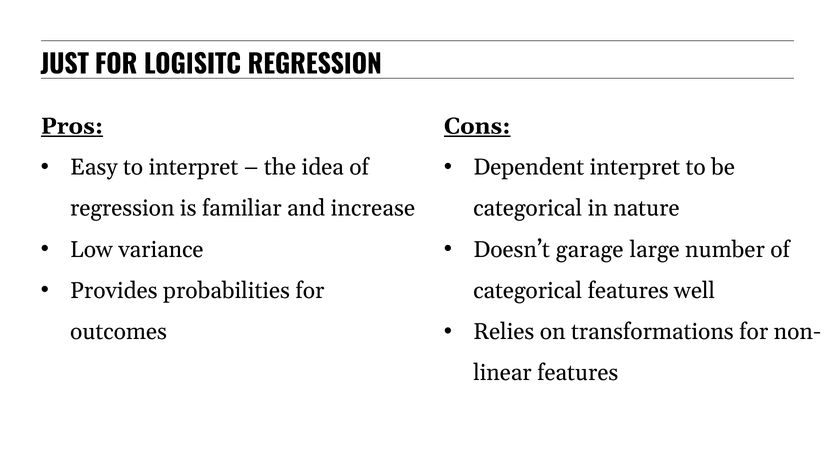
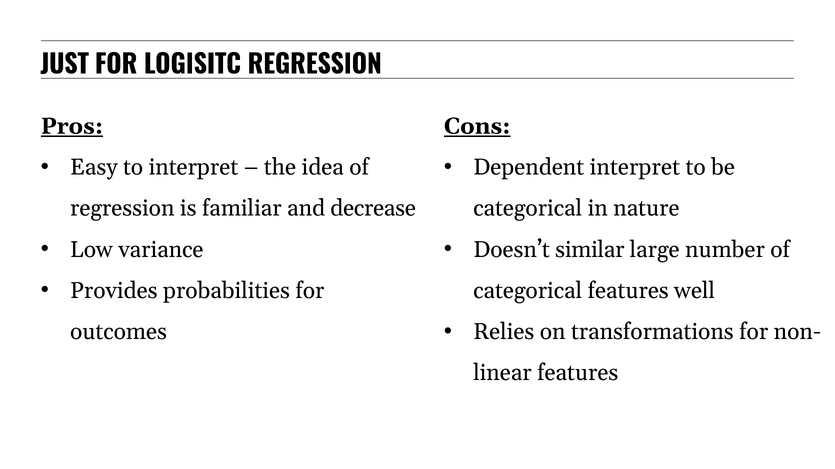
increase: increase -> decrease (373, 208)
garage: garage -> similar (590, 249)
